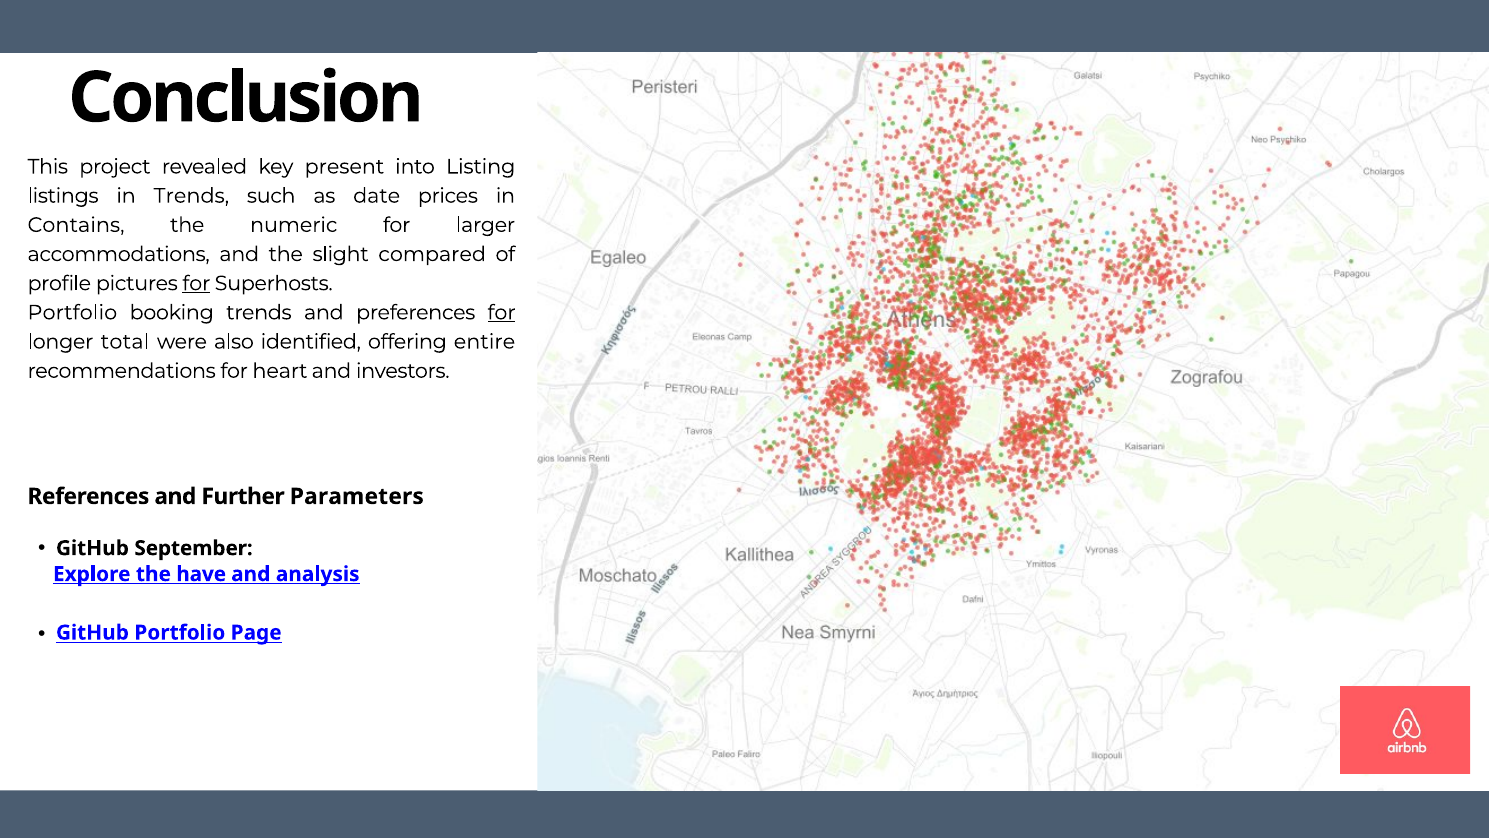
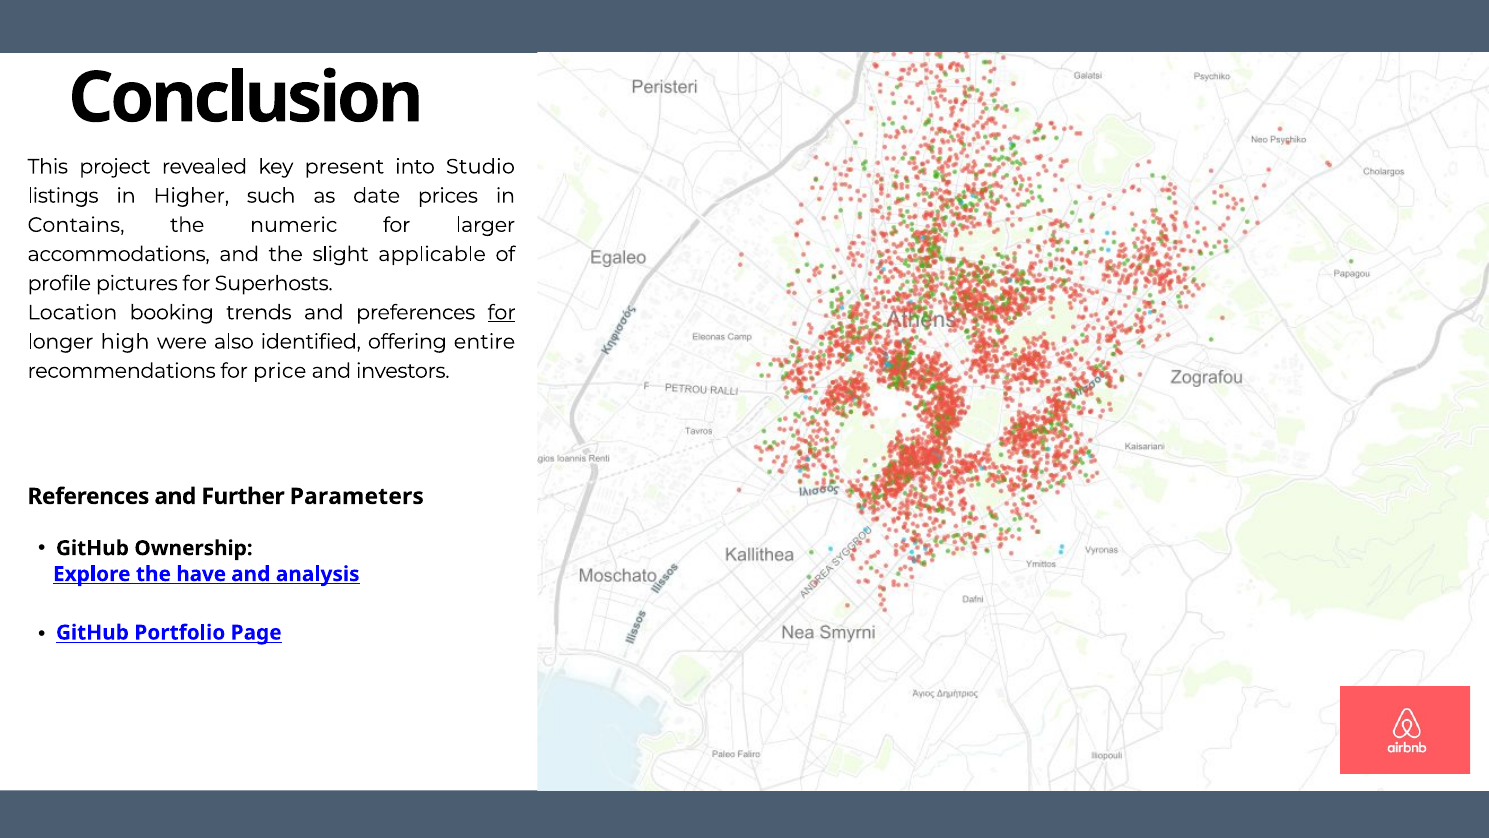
Listing: Listing -> Studio (480, 167)
in Trends: Trends -> Higher (191, 196)
compared: compared -> applicable (432, 254)
for underline: present -> none (196, 283)
Portfolio: Portfolio -> Location (72, 312)
total: total -> high (125, 342)
heart: heart -> price (280, 371)
September: September -> Ownership (193, 548)
